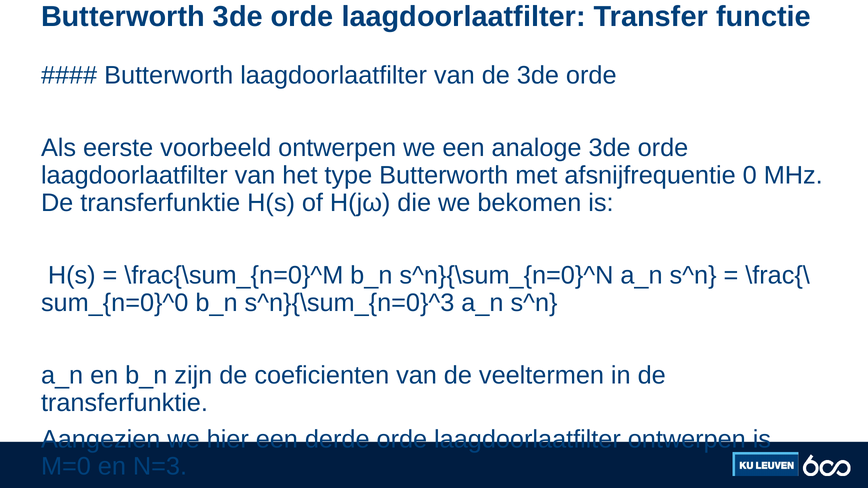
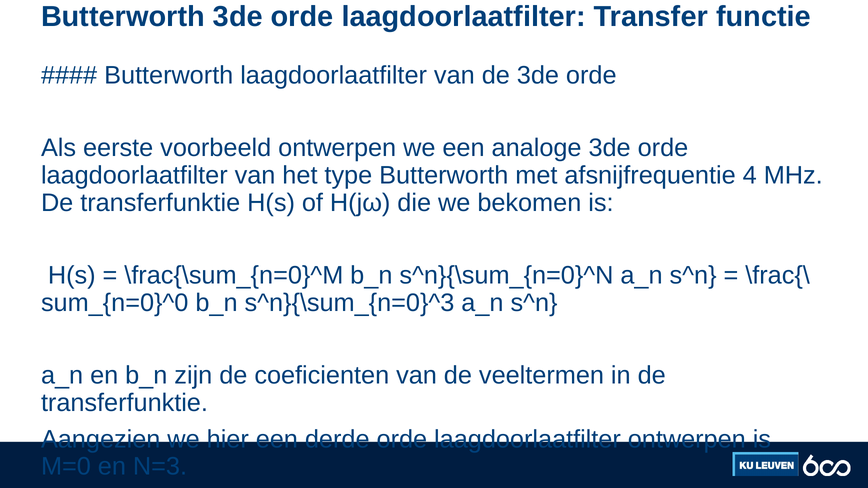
0: 0 -> 4 (750, 176)
